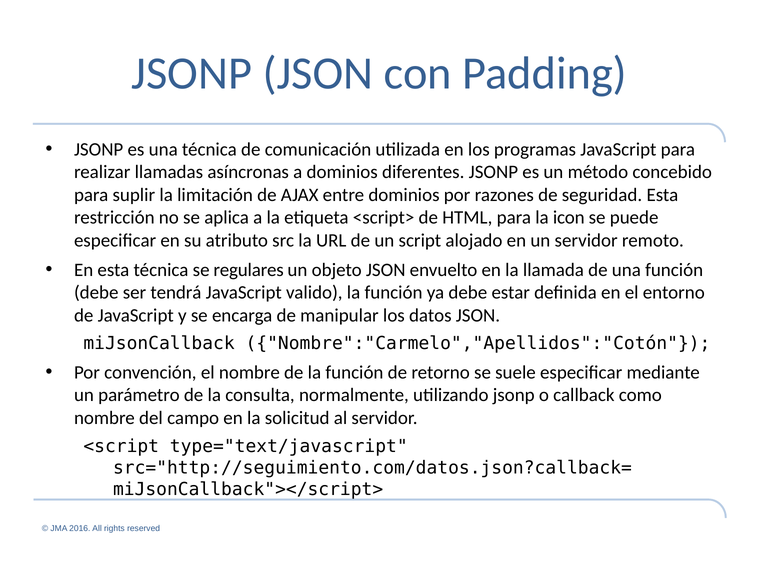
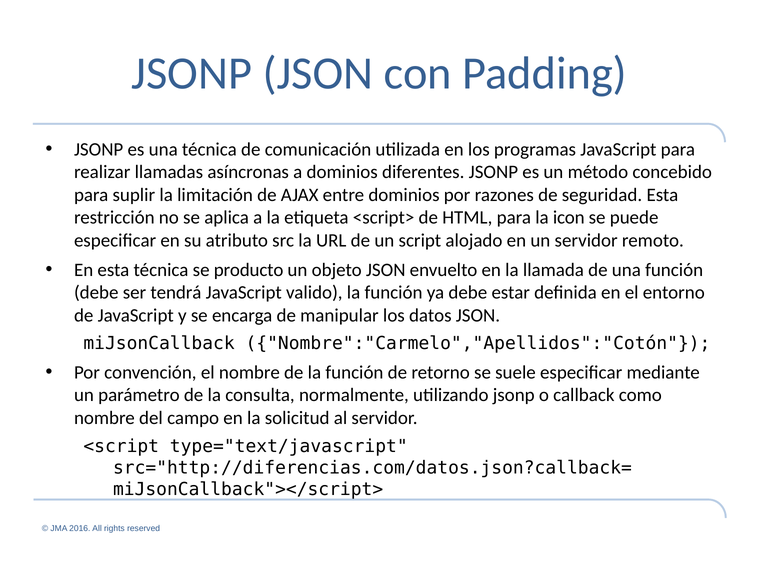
regulares: regulares -> producto (249, 270)
src="http://seguimiento.com/datos.json?callback=: src="http://seguimiento.com/datos.json?callback= -> src="http://diferencias.com/datos.json?callback= (372, 468)
